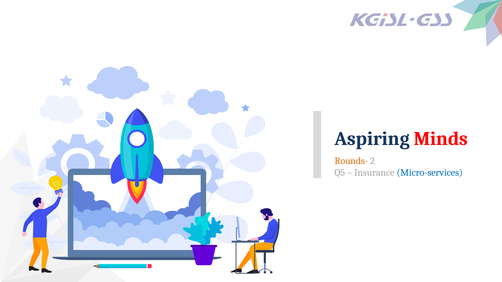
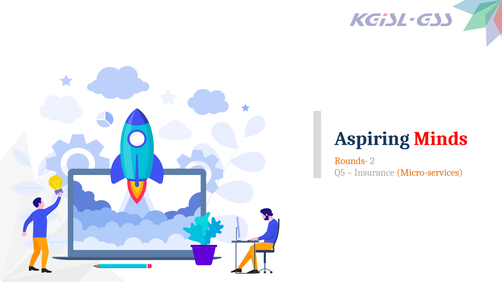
Micro-services colour: blue -> orange (430, 173)
